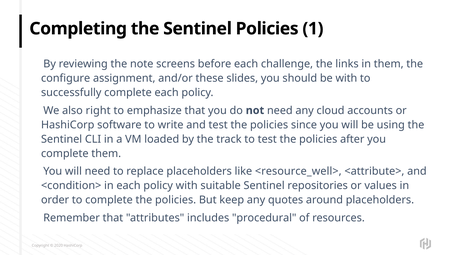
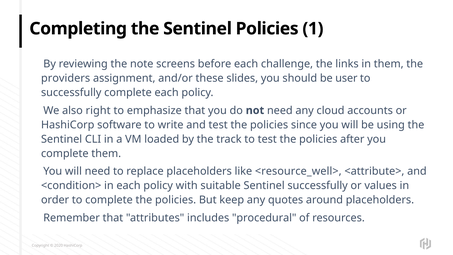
configure: configure -> providers (66, 78)
be with: with -> user (346, 78)
Sentinel repositories: repositories -> successfully (318, 186)
